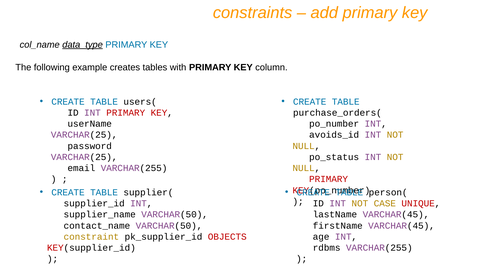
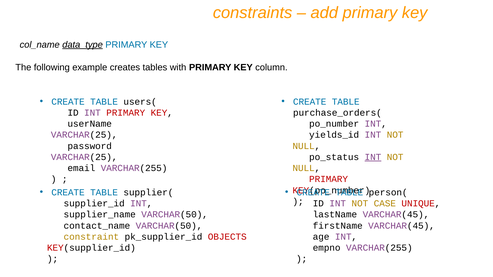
avoids_id: avoids_id -> yields_id (334, 135)
INT underline: none -> present (373, 157)
rdbms: rdbms -> empno (327, 248)
